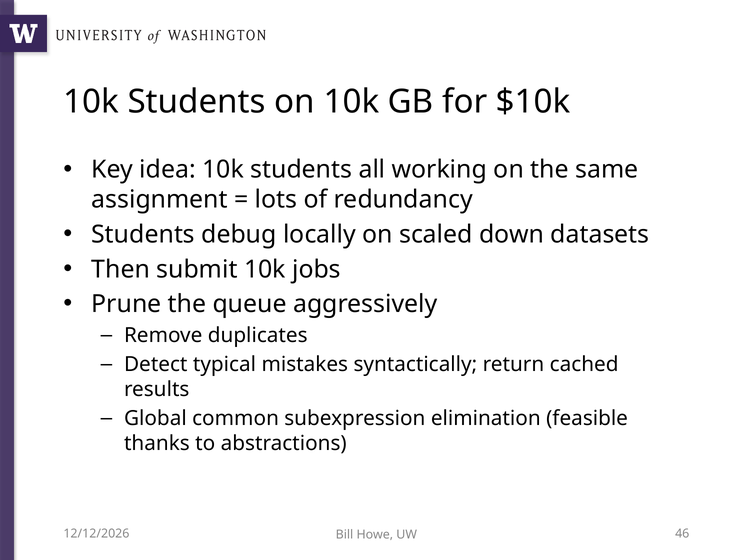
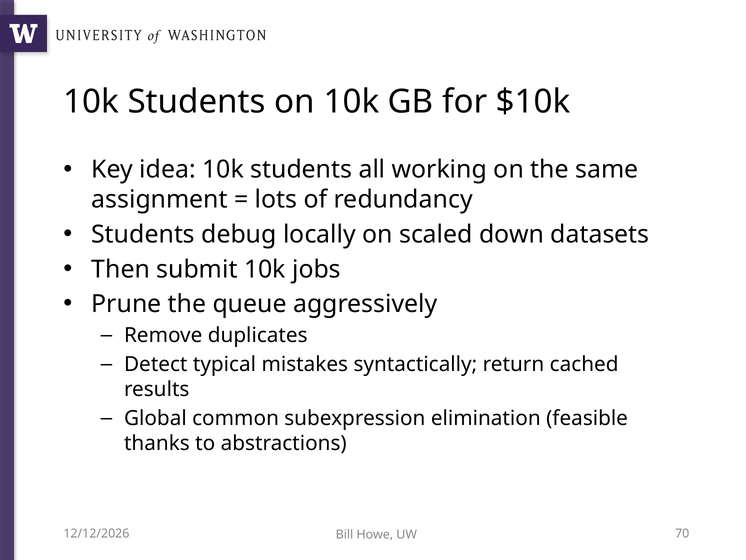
46: 46 -> 70 (682, 533)
